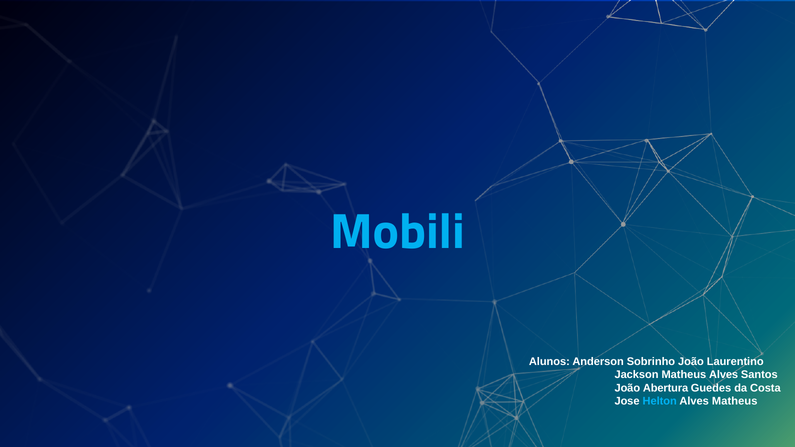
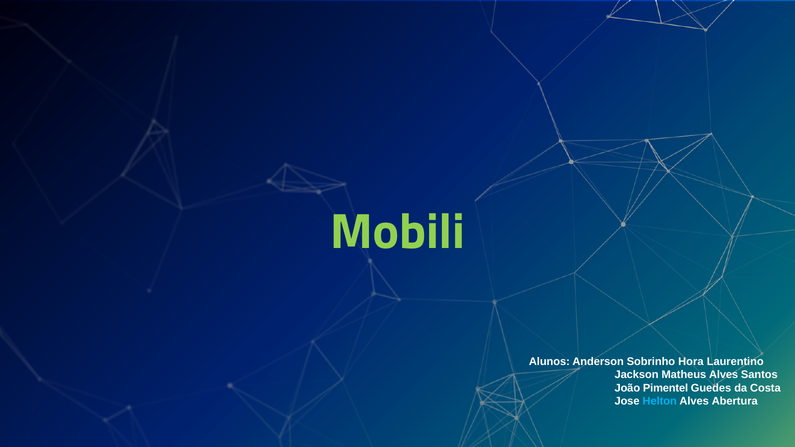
Mobili colour: light blue -> light green (398, 232)
Sobrinho João: João -> Hora (691, 362)
Abertura: Abertura -> Pimentel (666, 388)
Alves Matheus: Matheus -> Abertura (735, 401)
